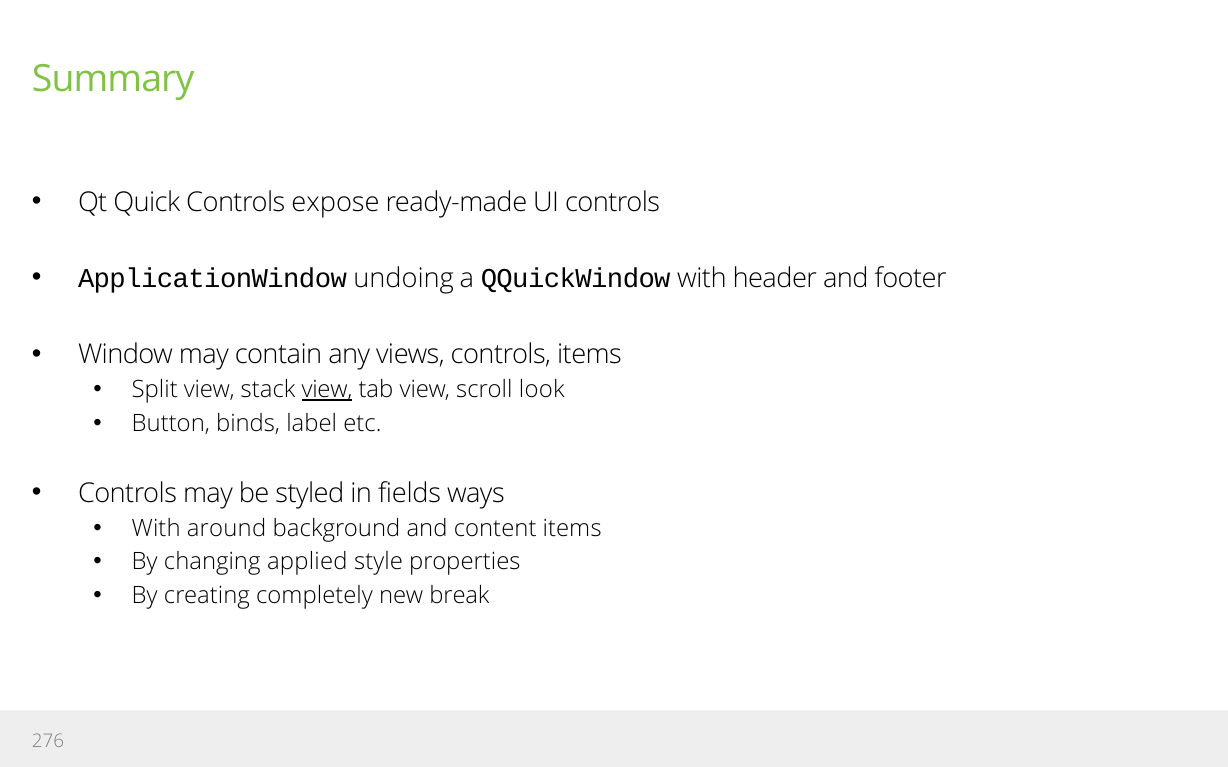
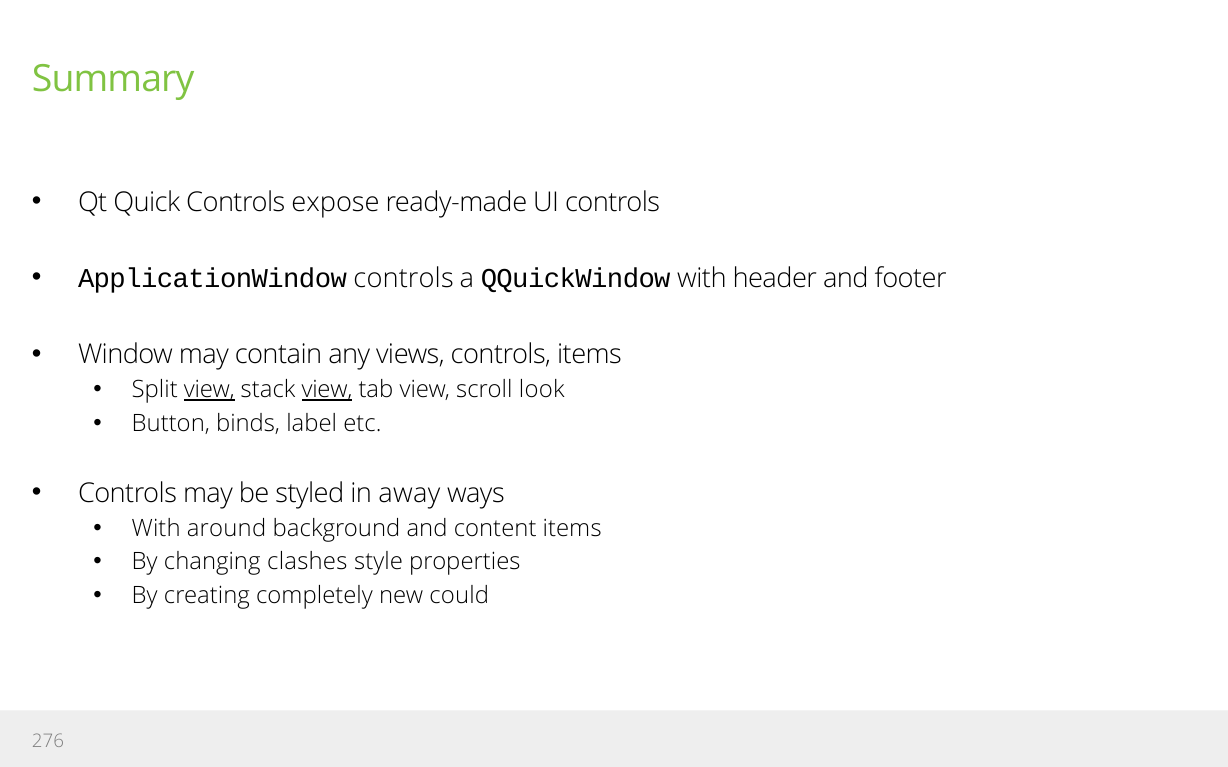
ApplicationWindow undoing: undoing -> controls (404, 279)
view underline: none -> present (209, 390)
fields: fields -> away (409, 494)
applied: applied -> clashes (307, 562)
break: break -> could (459, 596)
